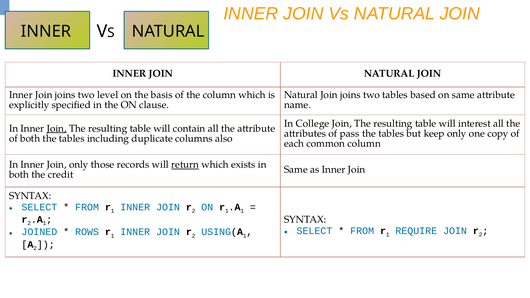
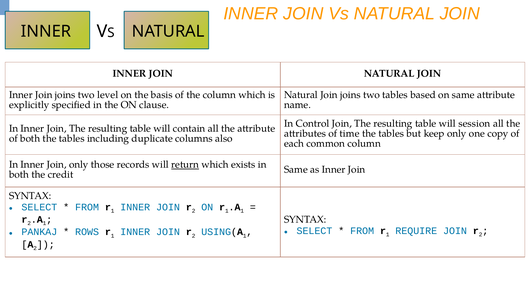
College: College -> Control (313, 124)
interest: interest -> session (474, 124)
Join underline: present -> none (57, 129)
pass: pass -> time (350, 134)
JOINED: JOINED -> PANKAJ (39, 232)
